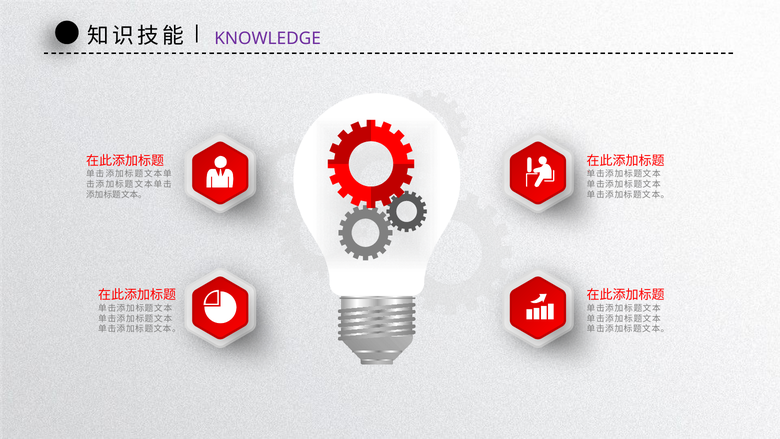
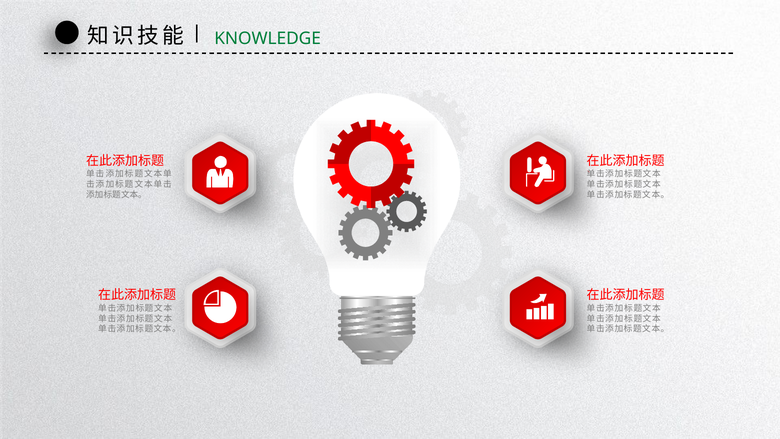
KNOWLEDGE colour: purple -> green (268, 38)
